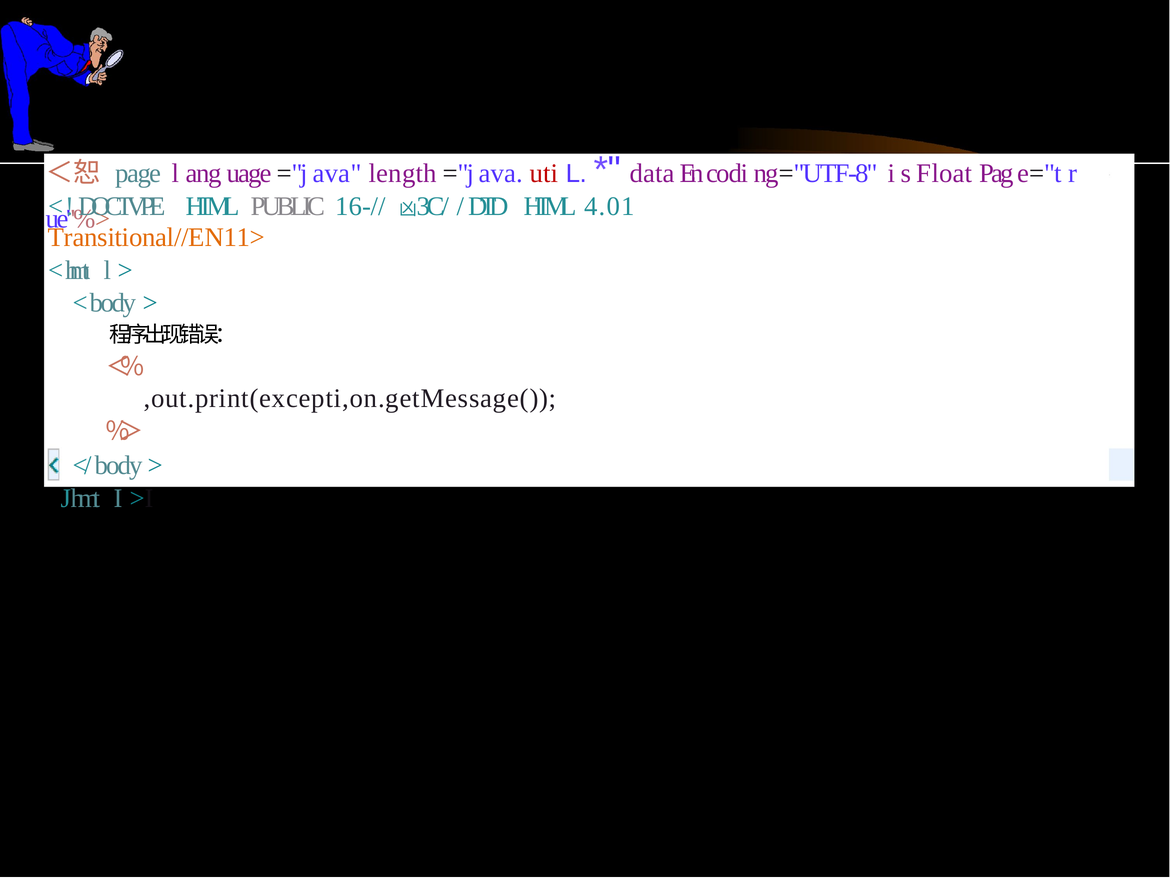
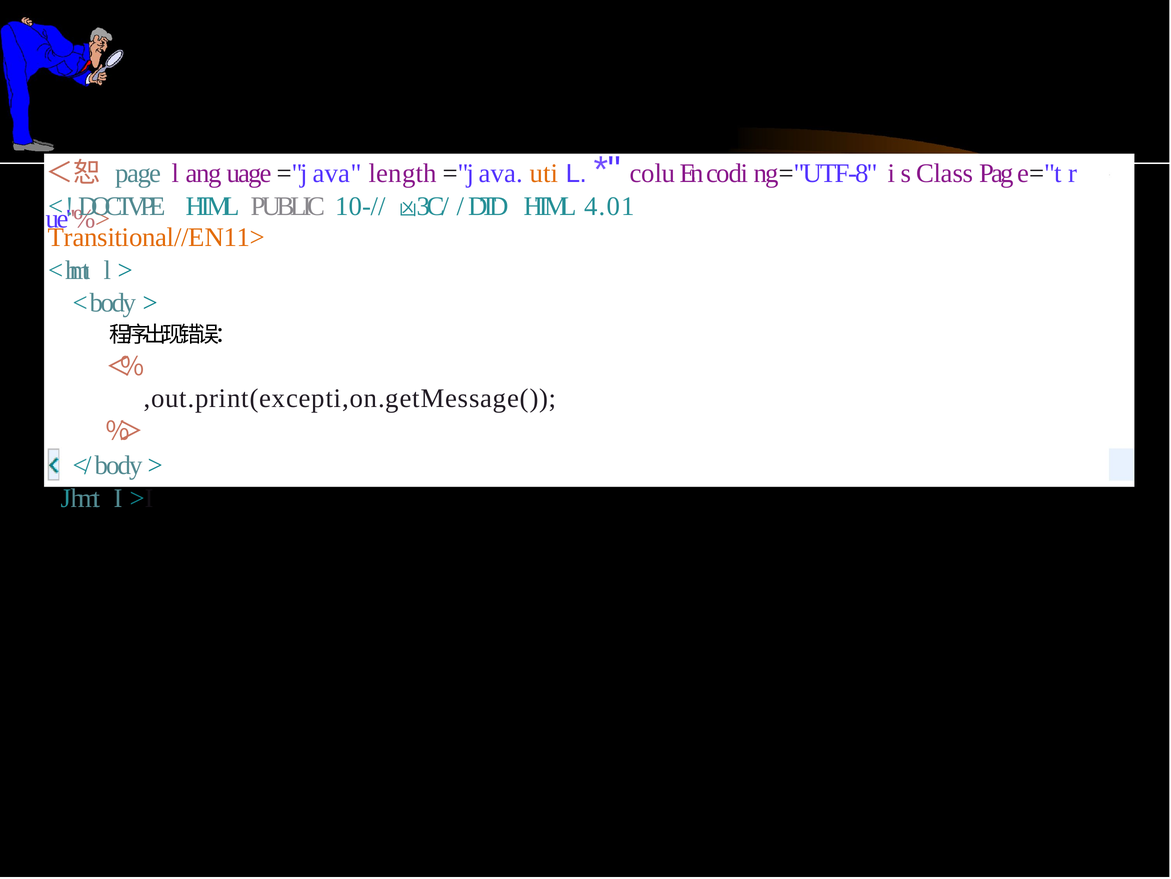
uti colour: red -> orange (544, 173)
data: data -> colu (653, 173)
Float: Float -> Class (945, 173)
16-//: 16-// -> 10-// (361, 206)
